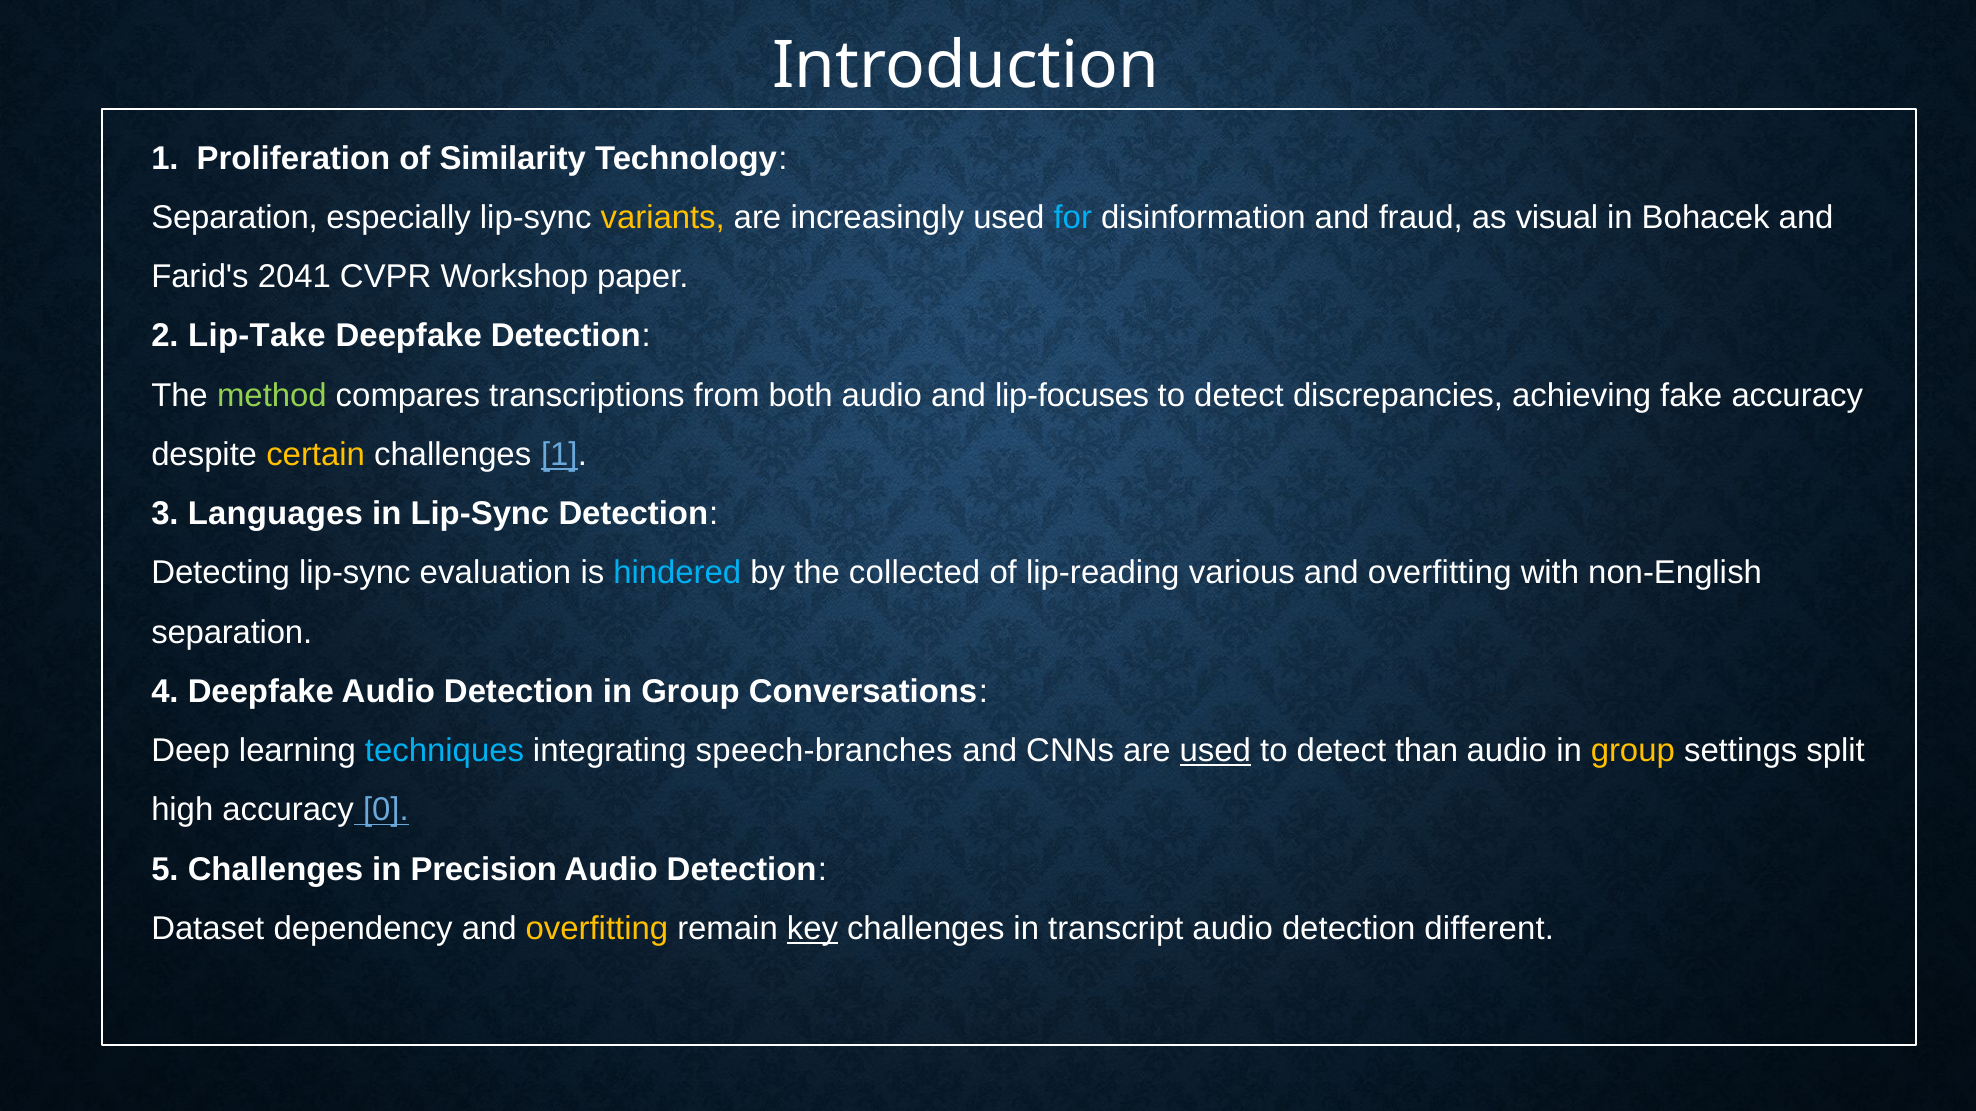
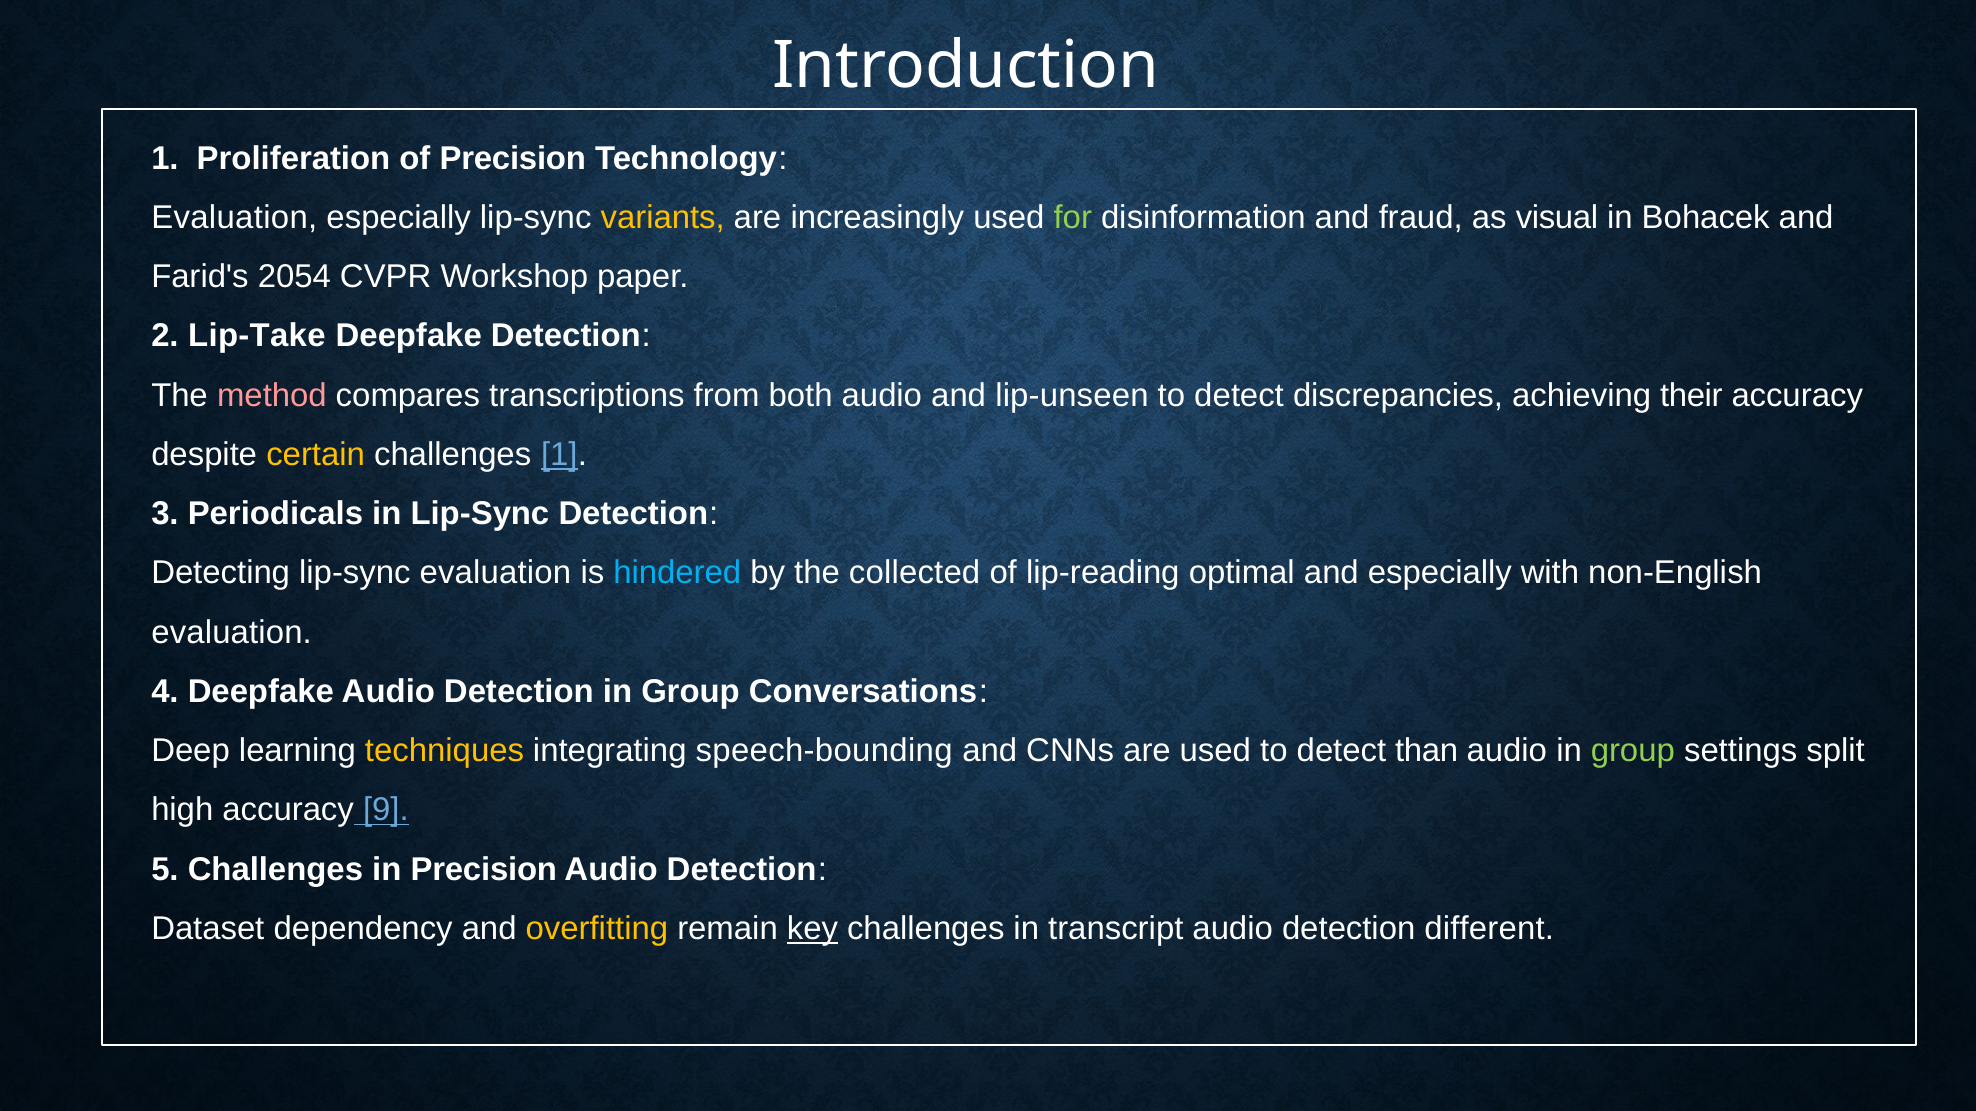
of Similarity: Similarity -> Precision (513, 158)
Separation: Separation -> Evaluation (234, 218)
for colour: light blue -> light green (1073, 218)
2041: 2041 -> 2054 (294, 277)
method colour: light green -> pink (272, 395)
lip-focuses: lip-focuses -> lip-unseen (1072, 395)
fake: fake -> their (1691, 395)
Languages: Languages -> Periodicals (275, 514)
various: various -> optimal (1242, 573)
overfitting: overfitting -> especially (1440, 573)
separation: separation -> evaluation (232, 633)
techniques colour: light blue -> yellow (445, 751)
speech-branches: speech-branches -> speech-bounding (824, 751)
used underline: present -> none (1215, 751)
group colour: yellow -> light green (1633, 751)
0: 0 -> 9 (386, 810)
